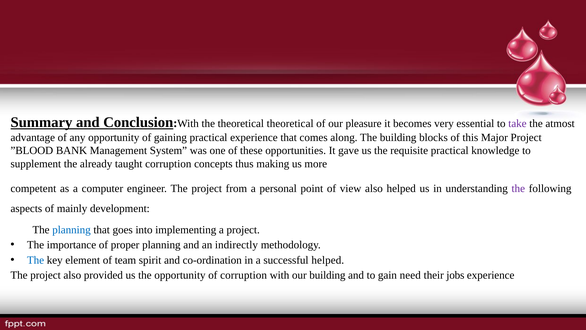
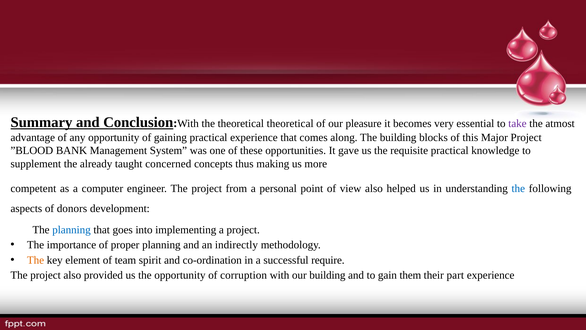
taught corruption: corruption -> concerned (168, 164)
the colour: purple -> blue (518, 188)
mainly: mainly -> donors (72, 208)
The colour: blue -> orange (36, 260)
successful helped: helped -> require (328, 260)
need: need -> them (410, 275)
jobs: jobs -> part (455, 275)
